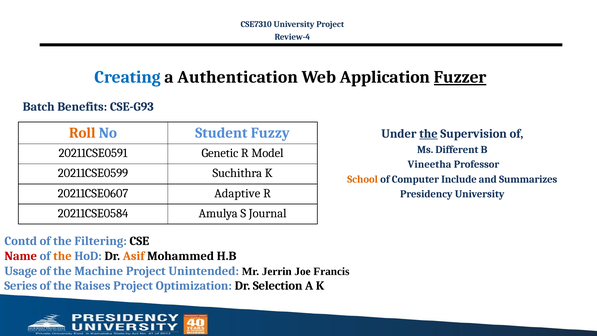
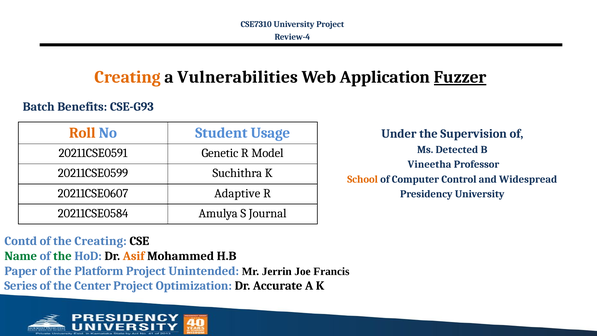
Creating colour: blue -> orange (128, 77)
Authentication: Authentication -> Vulnerabilities (238, 77)
Fuzzy: Fuzzy -> Usage (270, 133)
the underline: present -> none (429, 134)
Different: Different -> Detected (457, 149)
Include: Include -> Control (459, 179)
Summarizes: Summarizes -> Widespread (528, 179)
the Filtering: Filtering -> Creating (101, 241)
Name colour: red -> green (21, 256)
the colour: orange -> green (62, 256)
Usage: Usage -> Paper (21, 271)
Machine: Machine -> Platform (99, 271)
Raises: Raises -> Center (93, 286)
Selection: Selection -> Accurate (278, 286)
